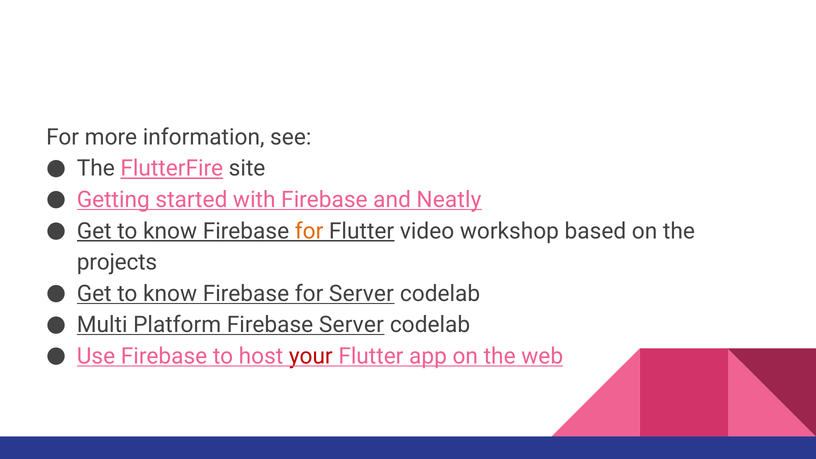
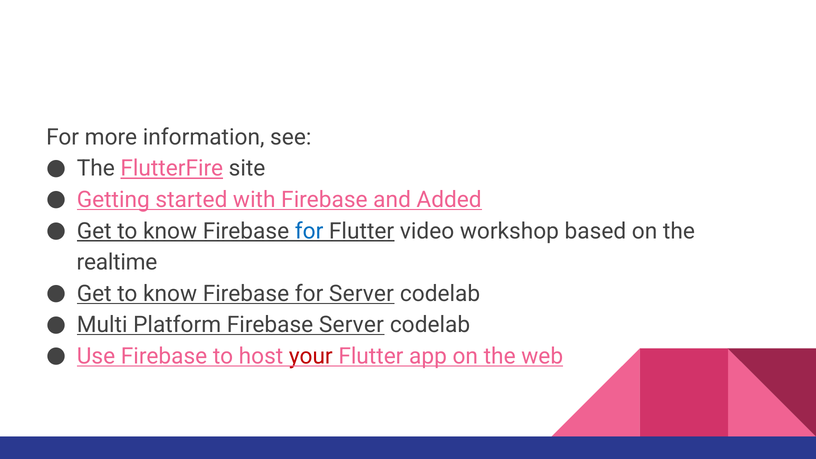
Neatly: Neatly -> Added (449, 200)
for colour: orange -> blue (309, 231)
projects: projects -> realtime (117, 262)
